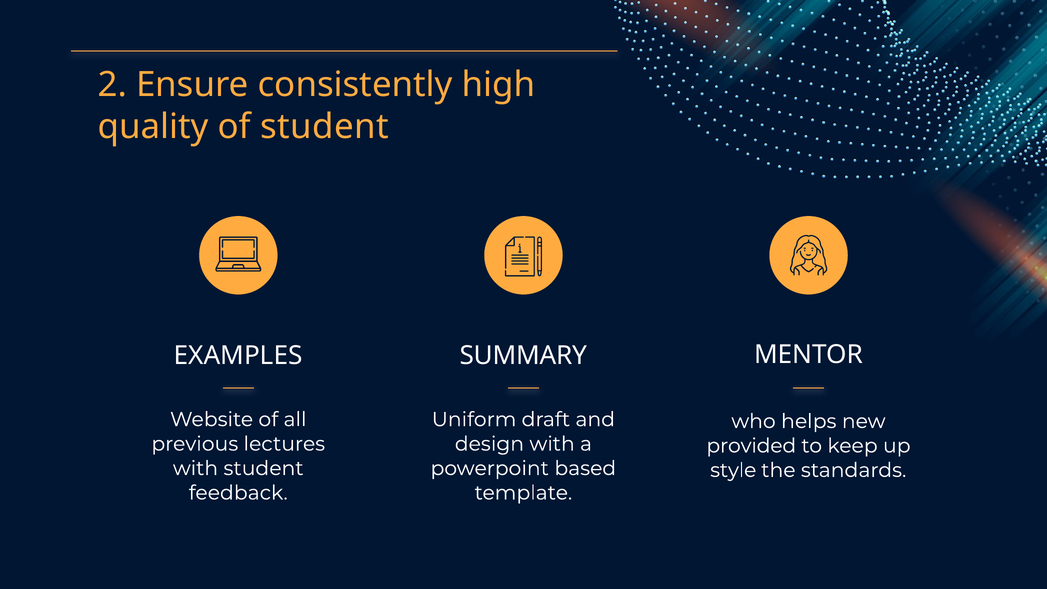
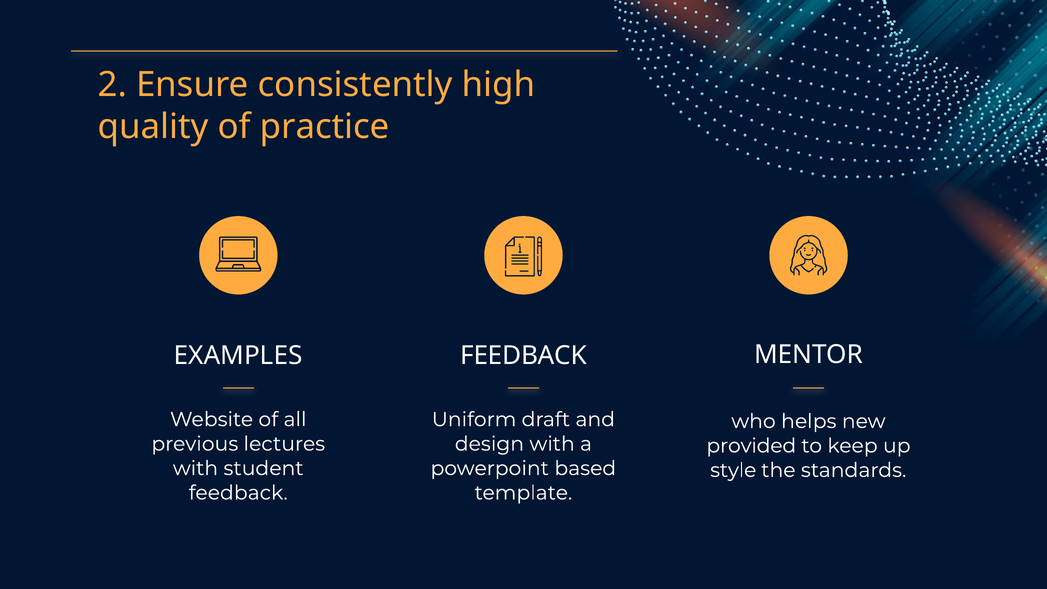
of student: student -> practice (325, 127)
SUMMARY: SUMMARY -> FEEDBACK (523, 355)
